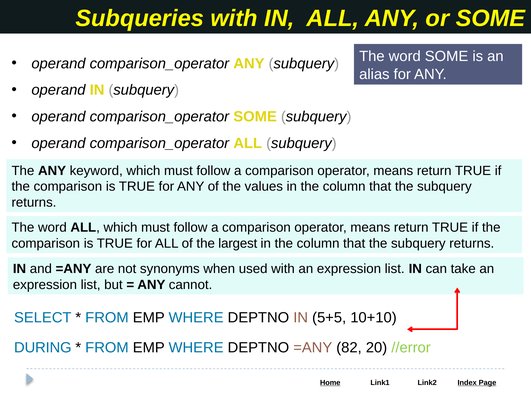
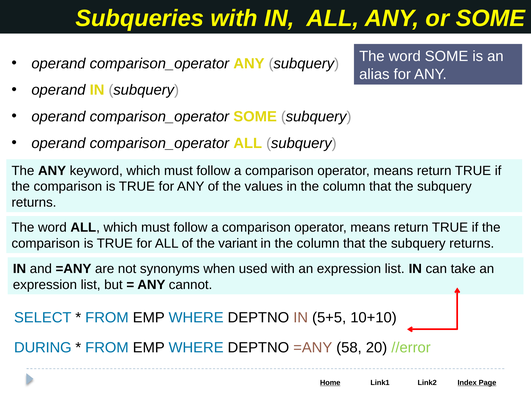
largest: largest -> variant (238, 244)
82: 82 -> 58 (349, 348)
